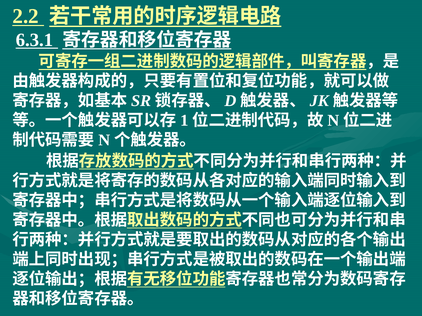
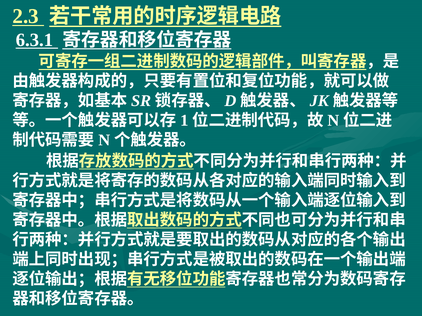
2.2: 2.2 -> 2.3 (26, 16)
